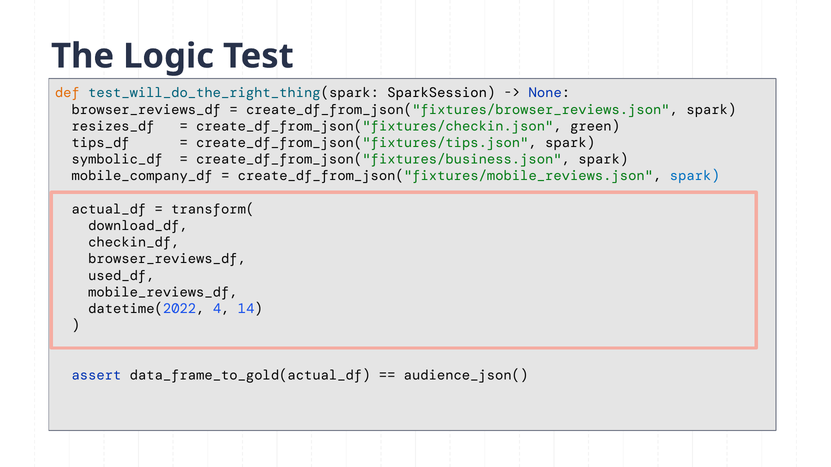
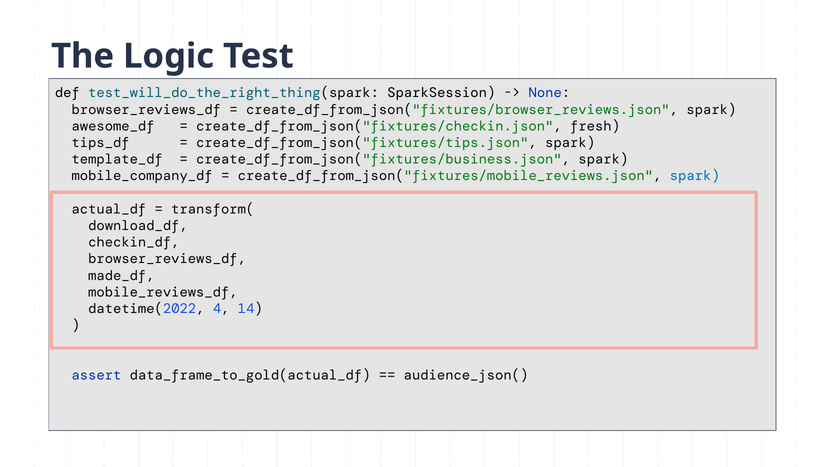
def colour: orange -> black (67, 93)
resizes_df: resizes_df -> awesome_df (113, 126)
green: green -> fresh (595, 126)
symbolic_df: symbolic_df -> template_df (117, 159)
used_df: used_df -> made_df (121, 276)
